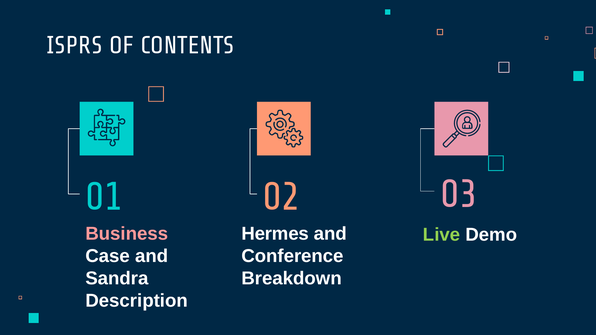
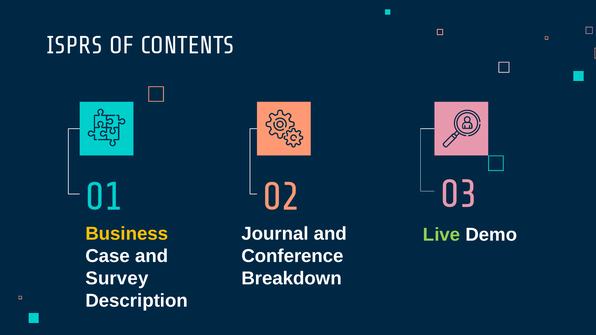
Business colour: pink -> yellow (127, 234)
Hermes: Hermes -> Journal (275, 234)
Sandra: Sandra -> Survey (117, 278)
